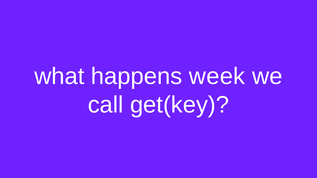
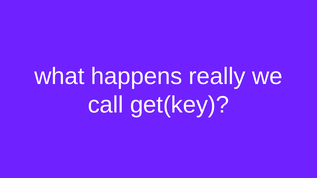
week: week -> really (217, 77)
